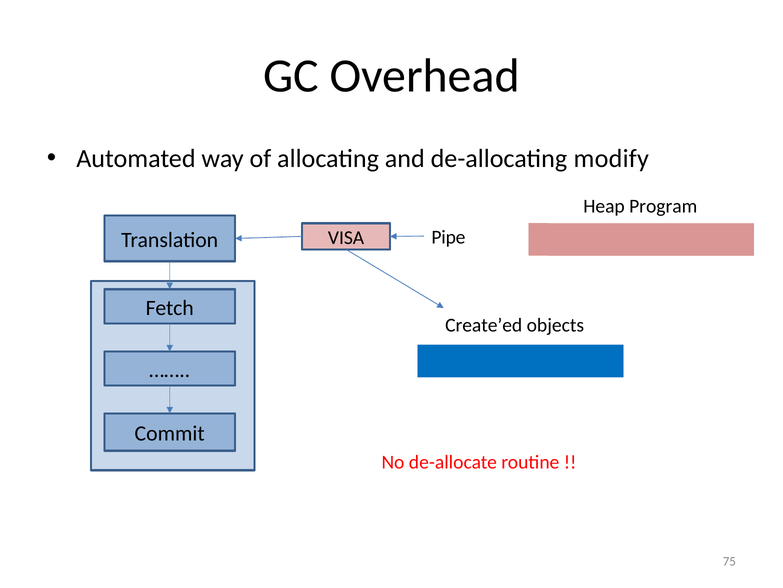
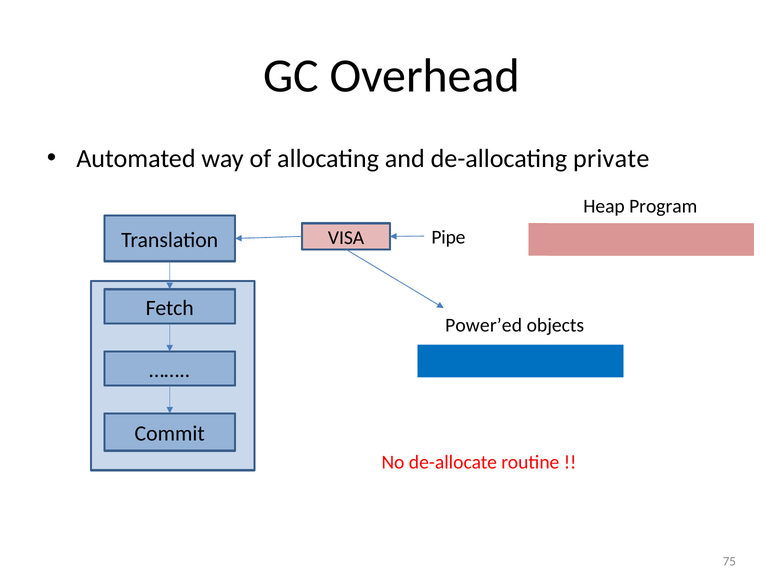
modify: modify -> private (611, 158)
Create’ed: Create’ed -> Power’ed (484, 325)
